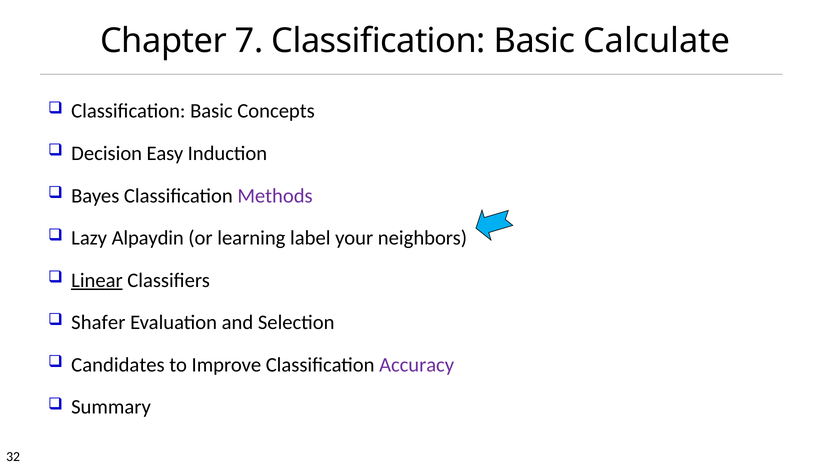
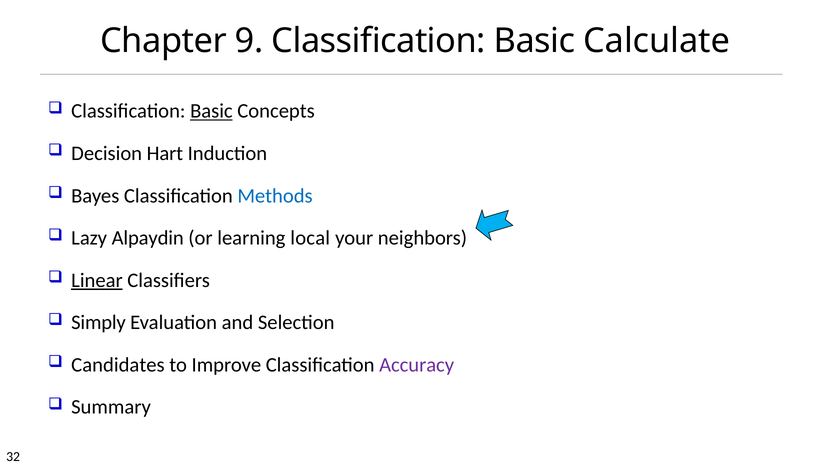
7: 7 -> 9 (249, 41)
Basic underline: none -> present (211, 111)
Easy: Easy -> Hart (165, 153)
Methods colour: purple -> blue (275, 196)
label: label -> local (310, 238)
Shafer: Shafer -> Simply (98, 323)
